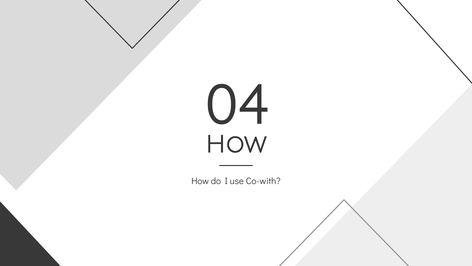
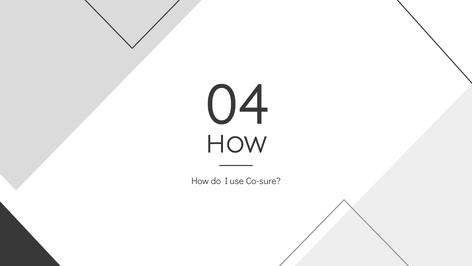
Co-with: Co-with -> Co-sure (263, 181)
